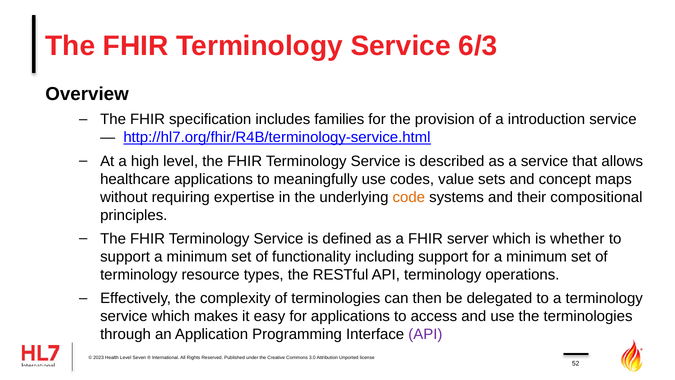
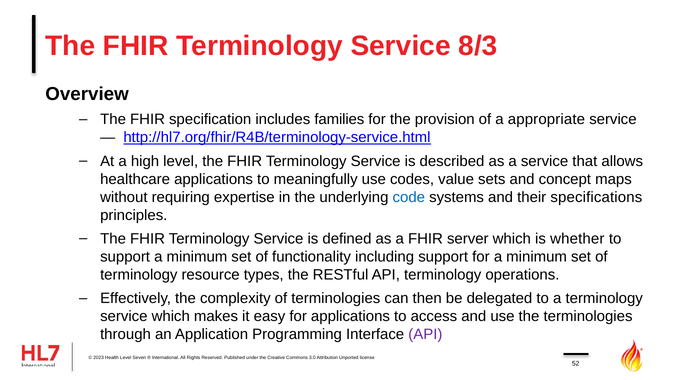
6/3: 6/3 -> 8/3 (478, 46)
introduction: introduction -> appropriate (546, 119)
code colour: orange -> blue (409, 197)
compositional: compositional -> specifications (596, 197)
